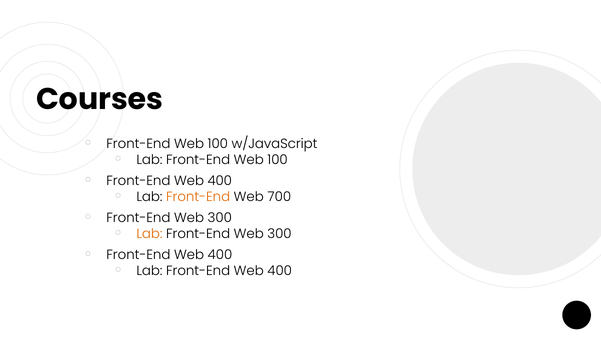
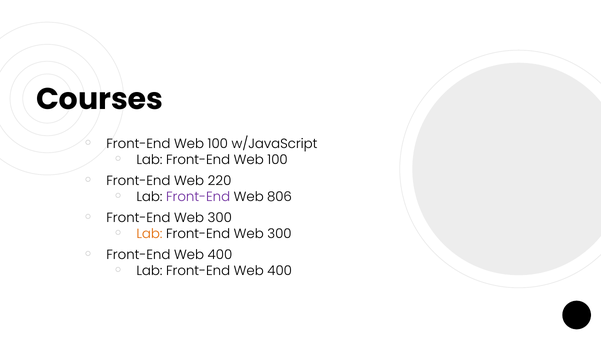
400: 400 -> 220 (220, 181)
Front-End colour: orange -> purple (198, 197)
700: 700 -> 806 (279, 197)
